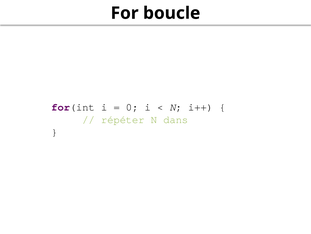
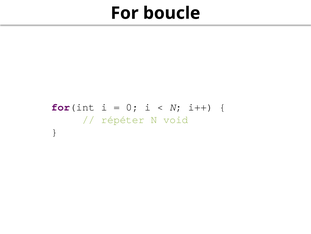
dans: dans -> void (176, 119)
